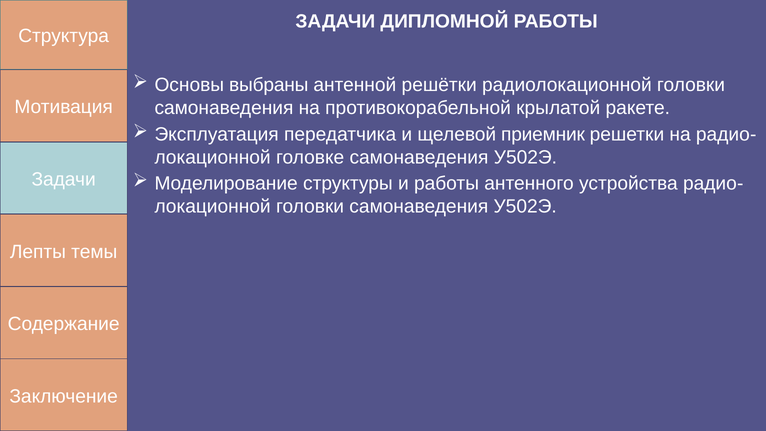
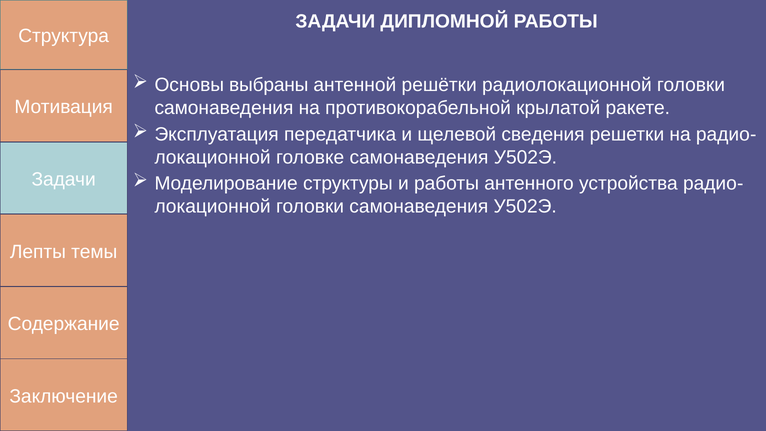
приемник: приемник -> сведения (543, 134)
